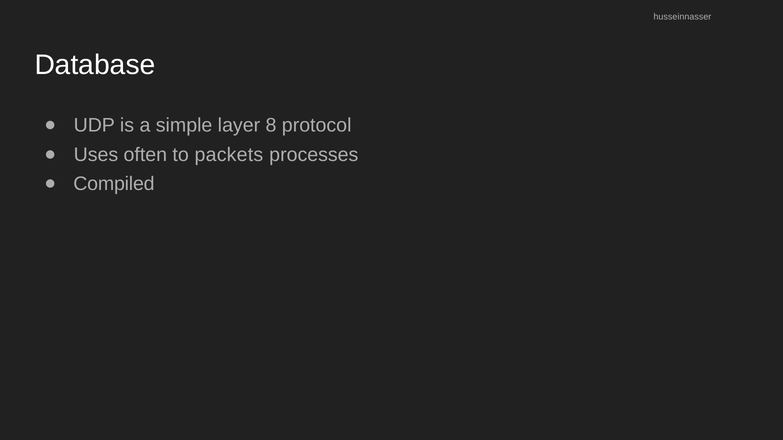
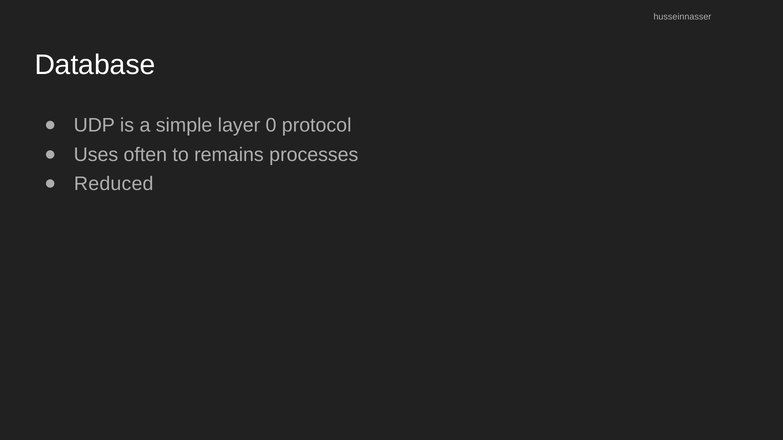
8: 8 -> 0 (271, 125)
packets: packets -> remains (229, 155)
Compiled: Compiled -> Reduced (114, 184)
